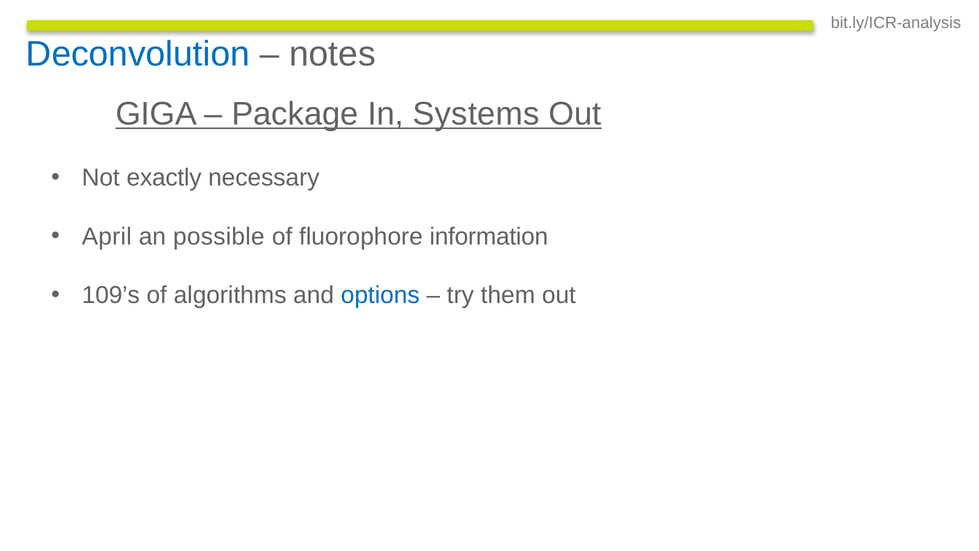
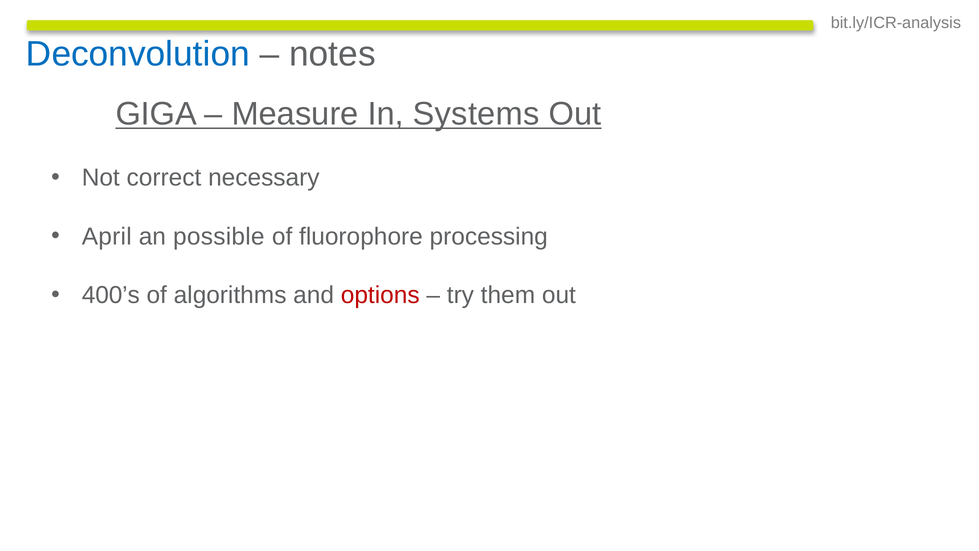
Package: Package -> Measure (295, 114)
exactly: exactly -> correct (164, 178)
information: information -> processing (489, 237)
109’s: 109’s -> 400’s (111, 295)
options colour: blue -> red (380, 295)
